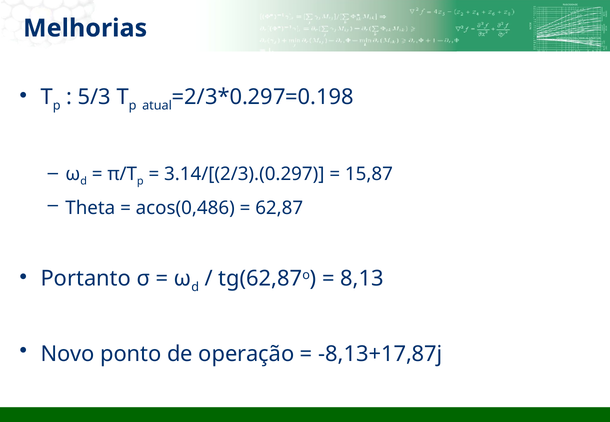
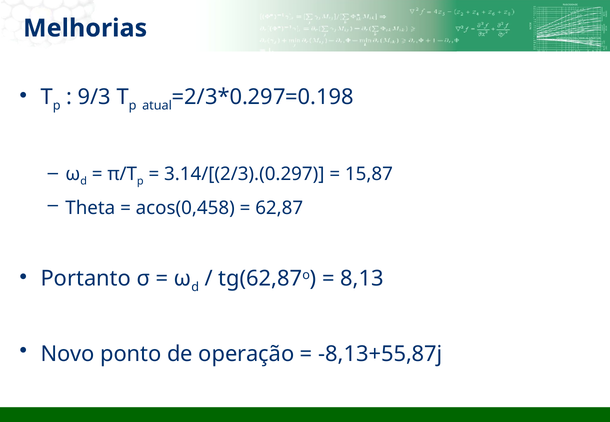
5/3: 5/3 -> 9/3 (94, 97)
acos(0,486: acos(0,486 -> acos(0,458 (185, 208)
-8,13+17,87j: -8,13+17,87j -> -8,13+55,87j (380, 354)
